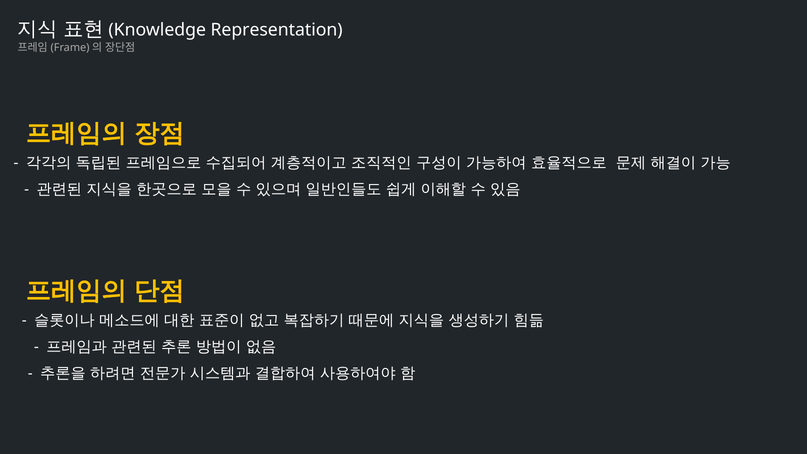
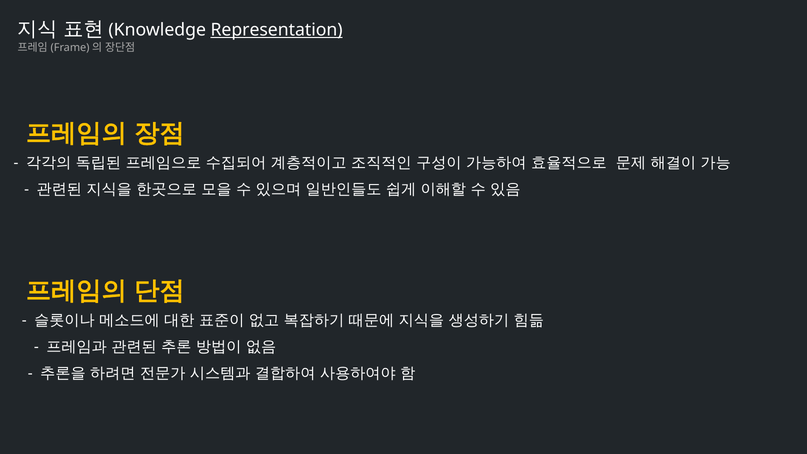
Representation underline: none -> present (277, 30)
